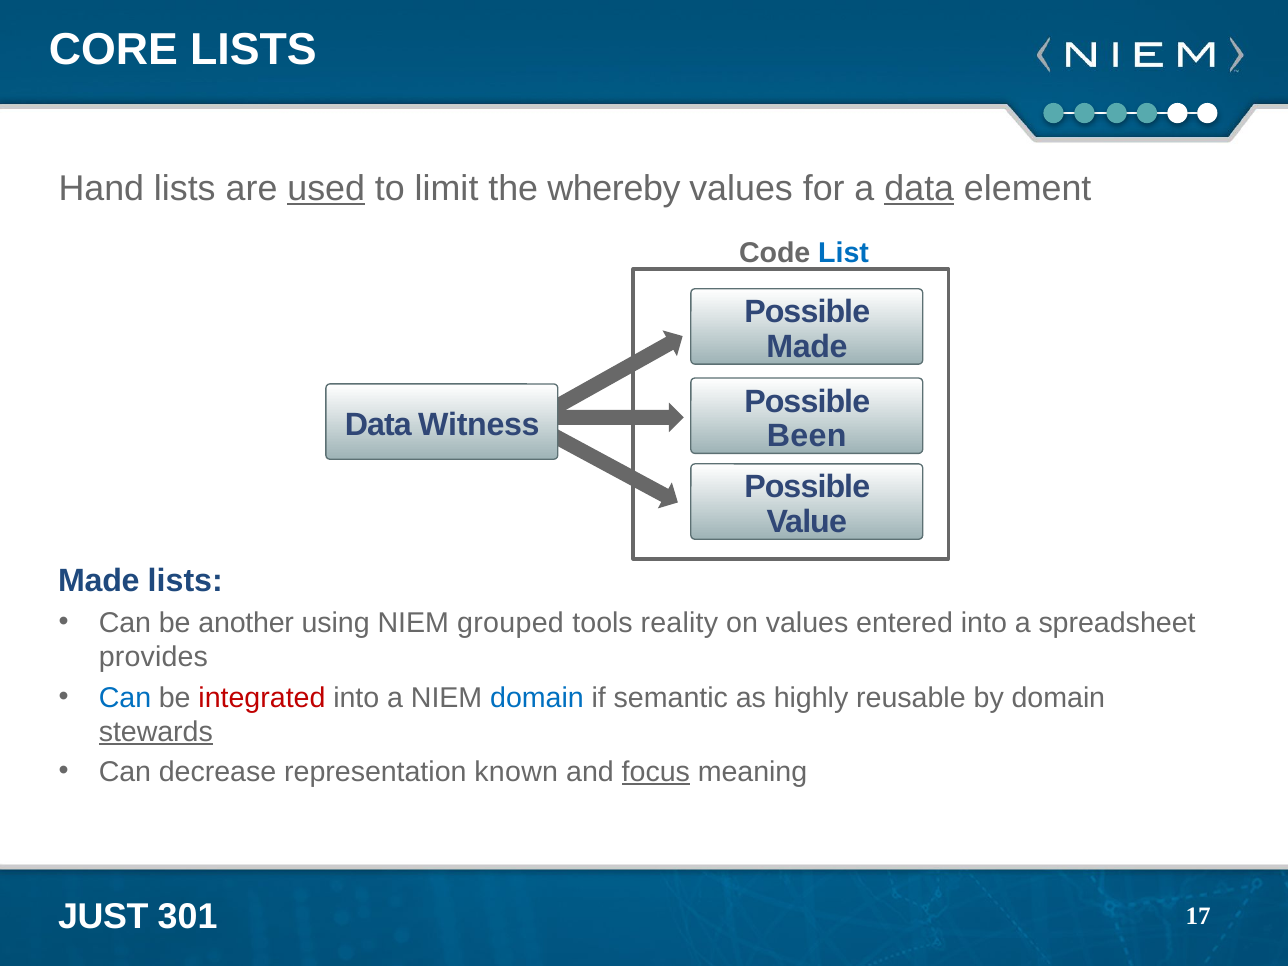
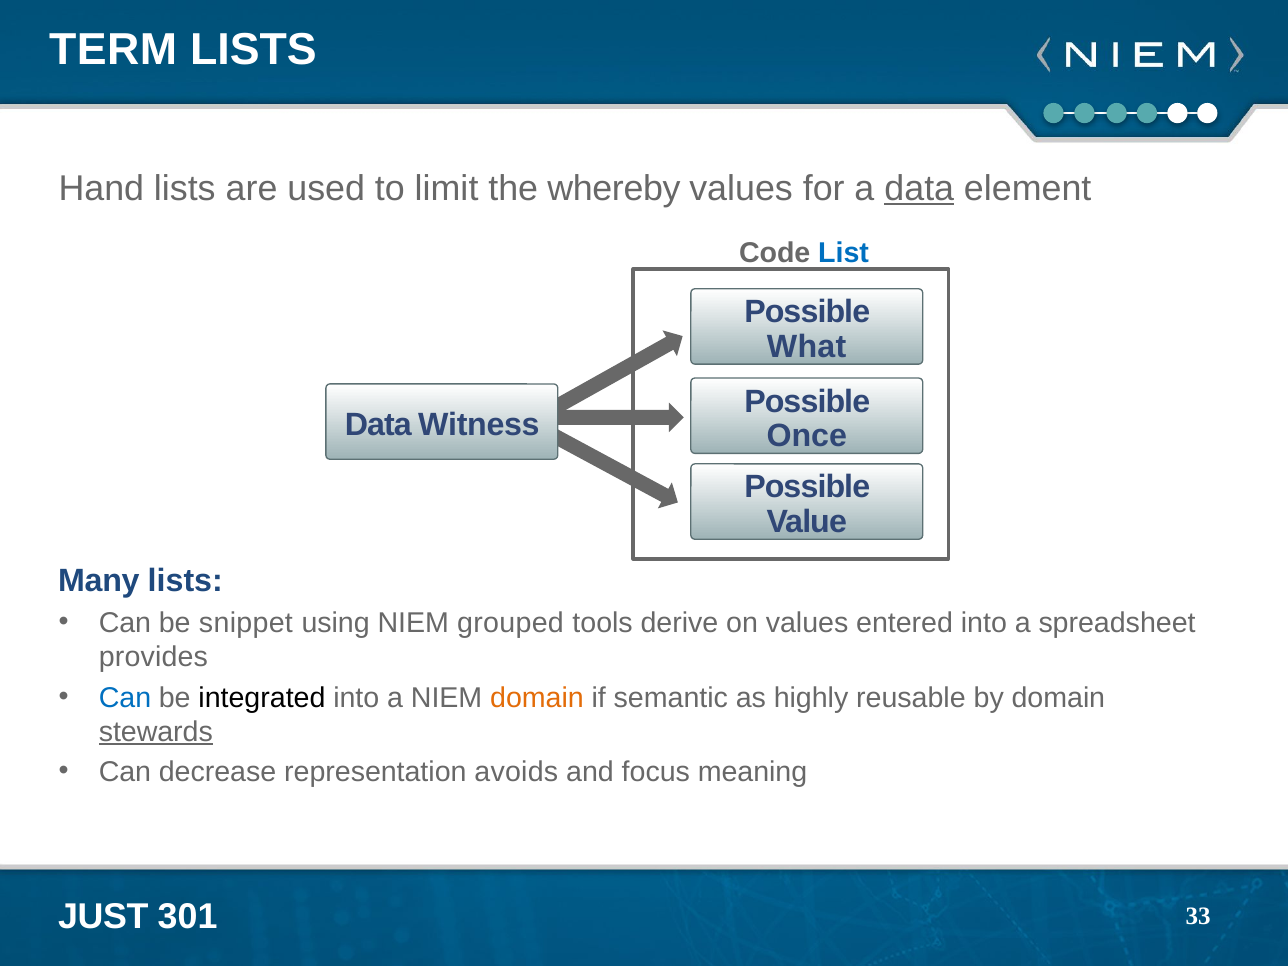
CORE: CORE -> TERM (113, 50)
used underline: present -> none (326, 189)
Made: Made -> What (807, 347)
Been: Been -> Once (807, 436)
Made: Made -> Many (99, 581)
another: another -> snippet (246, 623)
reality: reality -> derive (679, 623)
integrated colour: red -> black (262, 698)
domain colour: blue -> orange (537, 698)
known: known -> avoids (516, 772)
focus underline: present -> none (656, 772)
17: 17 -> 33 (1198, 917)
